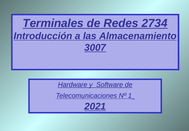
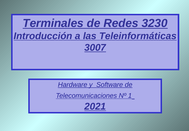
2734: 2734 -> 3230 (155, 23)
Almacenamiento: Almacenamiento -> Teleinformáticas (138, 36)
